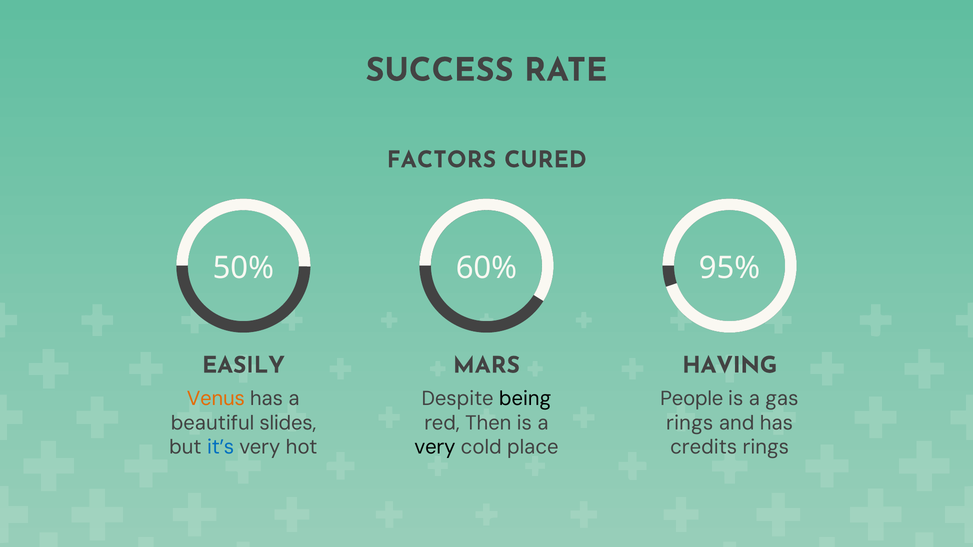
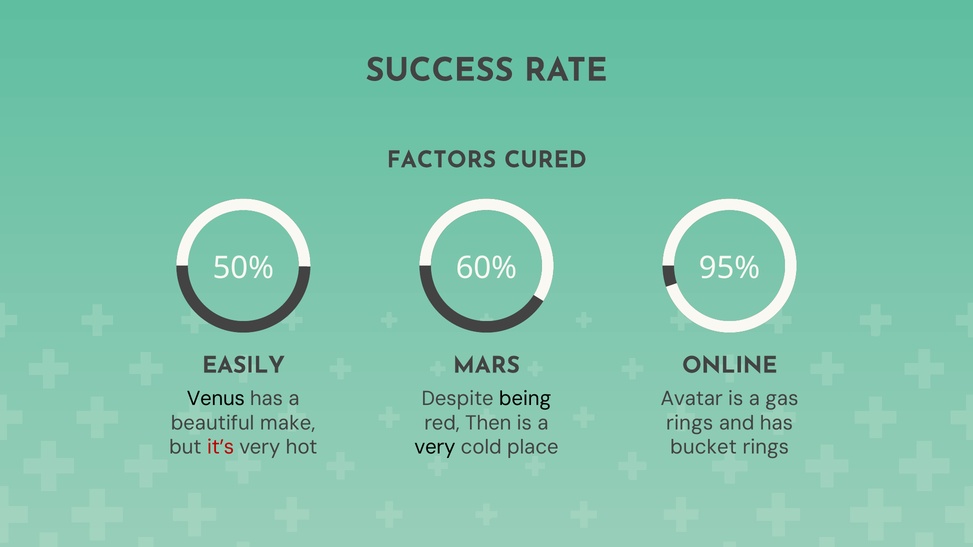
HAVING: HAVING -> ONLINE (730, 365)
Venus colour: orange -> black (216, 399)
People: People -> Avatar (692, 399)
slides: slides -> make (288, 423)
it’s colour: blue -> red (221, 447)
credits: credits -> bucket (704, 447)
